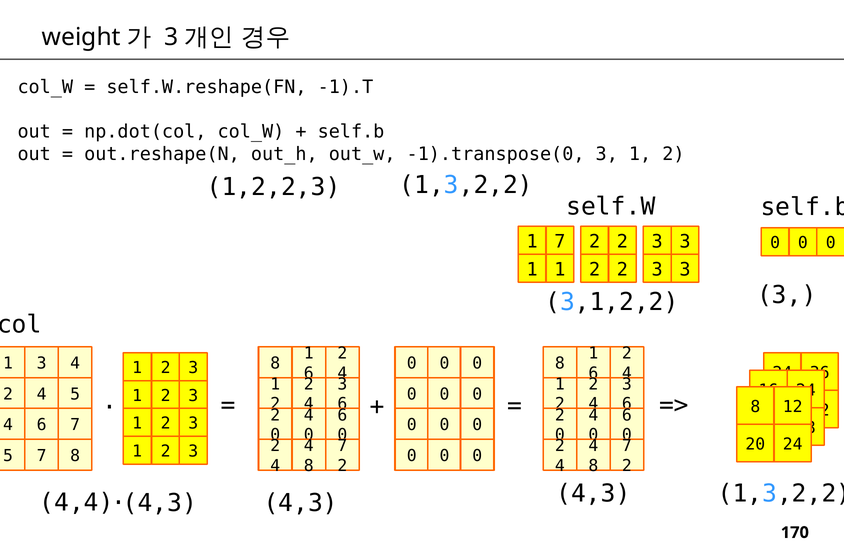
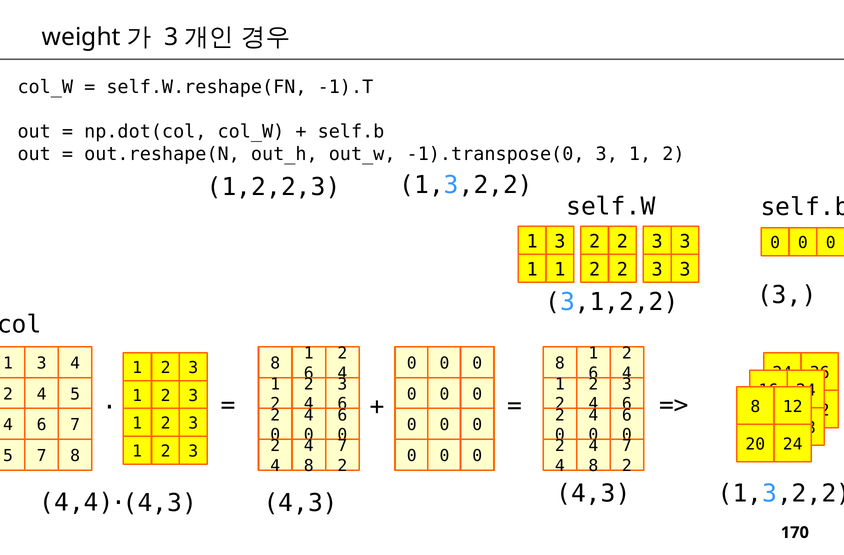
7: 7 -> 3 (560, 241)
